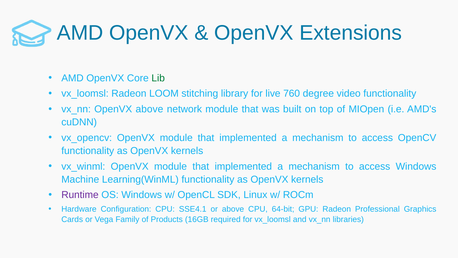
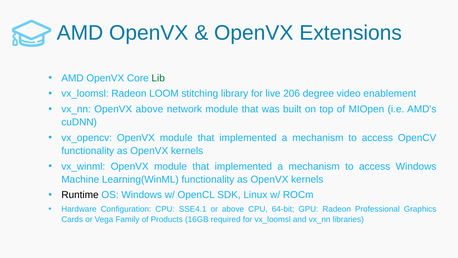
760: 760 -> 206 (292, 94)
video functionality: functionality -> enablement (390, 94)
Runtime colour: purple -> black (80, 195)
